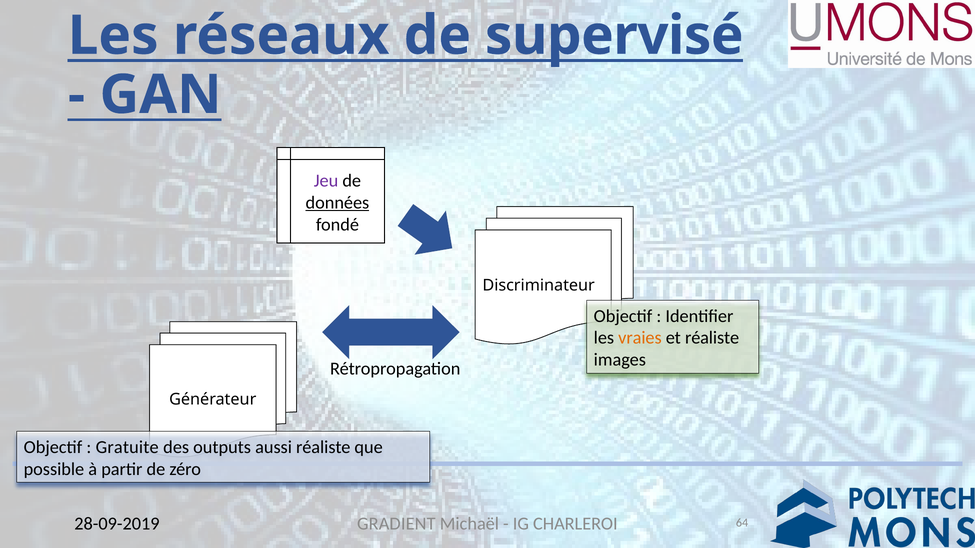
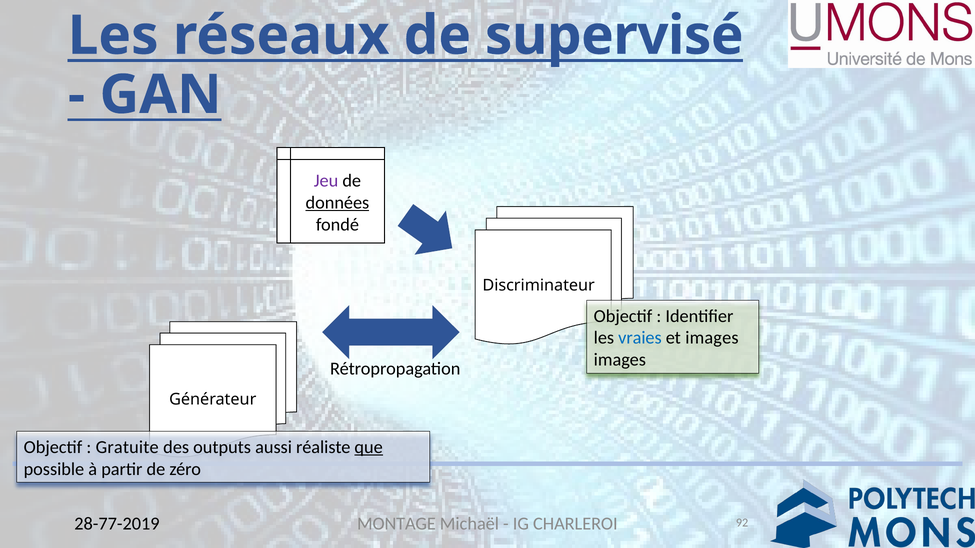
vraies colour: orange -> blue (640, 338)
et réaliste: réaliste -> images (712, 338)
que underline: none -> present (369, 448)
GRADIENT: GRADIENT -> MONTAGE (396, 524)
64: 64 -> 92 (742, 523)
28-09-2019: 28-09-2019 -> 28-77-2019 (117, 524)
